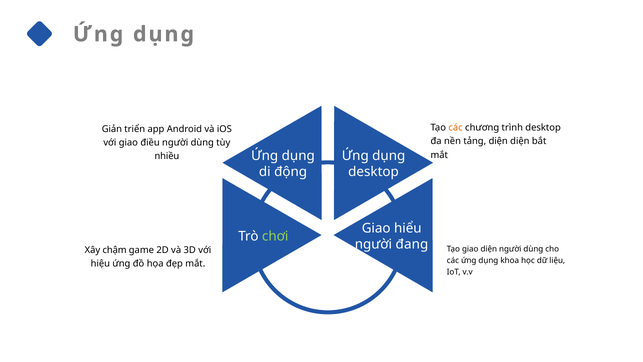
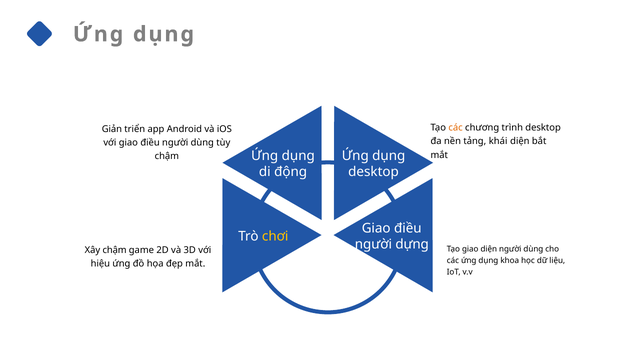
tảng diện: diện -> khái (498, 141)
nhiều: nhiều -> chậm (167, 156)
hiểu: hiểu -> điều (408, 228)
chơi colour: light green -> yellow (275, 236)
đang: đang -> dựng (412, 244)
